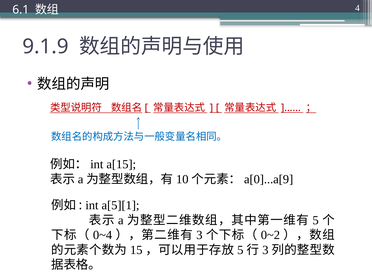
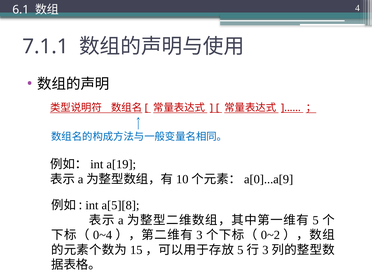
9.1.9: 9.1.9 -> 7.1.1 (46, 47)
a[15: a[15 -> a[19 (121, 164)
a[5][1: a[5][1 -> a[5][8 (120, 205)
